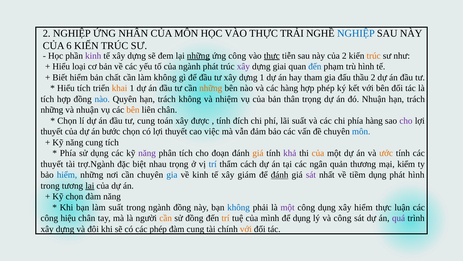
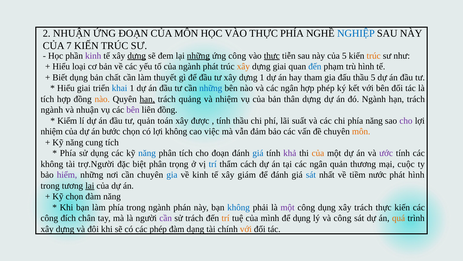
2 NGHIỆP: NGHIỆP -> NHUẬN (72, 33)
ỨNG NHÂN: NHÂN -> ĐOẠN (133, 33)
THỰC TRẢI: TRẢI -> PHÍA (292, 33)
6: 6 -> 7 (69, 46)
dựng underline: none -> present (137, 56)
của 2: 2 -> 5 (344, 56)
xây colour: purple -> orange (243, 66)
Biết hiểm: hiểm -> dụng (79, 77)
làm không: không -> thuyết (165, 77)
thầu 2: 2 -> 5 (373, 77)
Hiểu tích: tích -> giai (84, 88)
khai colour: orange -> blue (120, 88)
những colour: orange -> blue (211, 88)
và các hàng: hàng -> ngân (289, 88)
nào colour: blue -> orange (102, 99)
hạn underline: none -> present (147, 99)
trách không: không -> quảng (190, 99)
thân trọng: trọng -> dựng (312, 99)
đó Nhuận: Nhuận -> Ngành (374, 99)
những: những -> ngành (52, 110)
bên colour: orange -> purple (133, 110)
liên chân: chân -> đồng (167, 110)
Chọn: Chọn -> Kiểm (67, 120)
tư cung: cung -> quản (146, 120)
tính đích: đích -> thầu (241, 120)
phía hàng: hàng -> năng (374, 120)
thuyết: thuyết -> nhiệm (52, 131)
có lợi thuyết: thuyết -> không (176, 131)
môn colour: blue -> orange (361, 131)
năng colour: purple -> blue (147, 153)
giá colour: orange -> blue (258, 153)
ước colour: orange -> purple (386, 153)
thuyết: thuyết -> không (52, 164)
trợ.Ngành: trợ.Ngành -> trợ.Người (96, 164)
biệt nhau: nhau -> phân (158, 164)
kiểm: kiểm -> cuộc (406, 164)
hiểm colour: blue -> purple (67, 175)
đánh underline: present -> none (280, 175)
sát colour: purple -> blue (311, 175)
tiềm dụng: dụng -> nước (378, 175)
làm suất: suất -> phía (116, 207)
ngành đồng: đồng -> phán (182, 207)
xây hiểm: hiểm -> trách (363, 207)
thực luận: luận -> kiến (402, 207)
hiệu: hiệu -> đích (68, 218)
cần colour: orange -> purple (166, 218)
sử đồng: đồng -> trách (194, 218)
quá colour: purple -> orange (399, 218)
đàm cung: cung -> dạng (195, 229)
